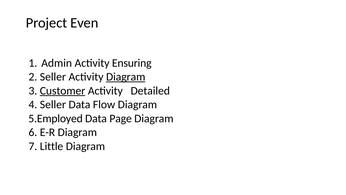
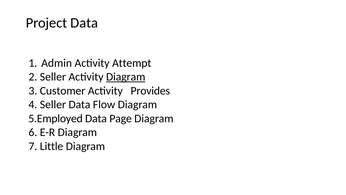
Project Even: Even -> Data (84, 23)
Ensuring: Ensuring -> Attempt (132, 63)
Customer underline: present -> none (63, 91)
Detailed: Detailed -> Provides (150, 91)
